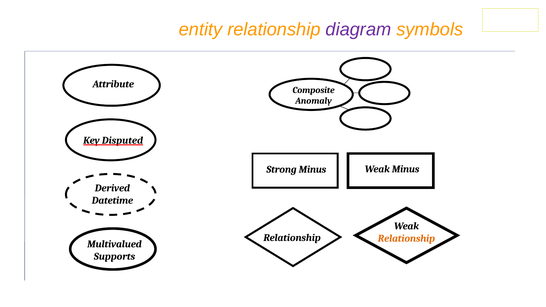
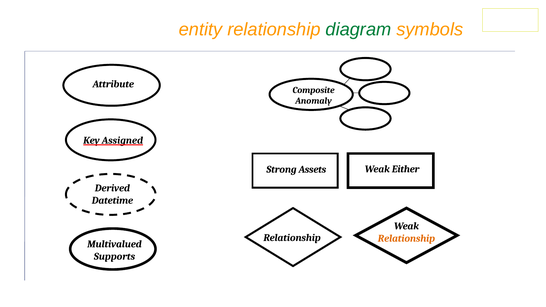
diagram colour: purple -> green (358, 30)
Disputed: Disputed -> Assigned (122, 140)
Weak Minus: Minus -> Either (406, 169)
Strong Minus: Minus -> Assets (312, 170)
